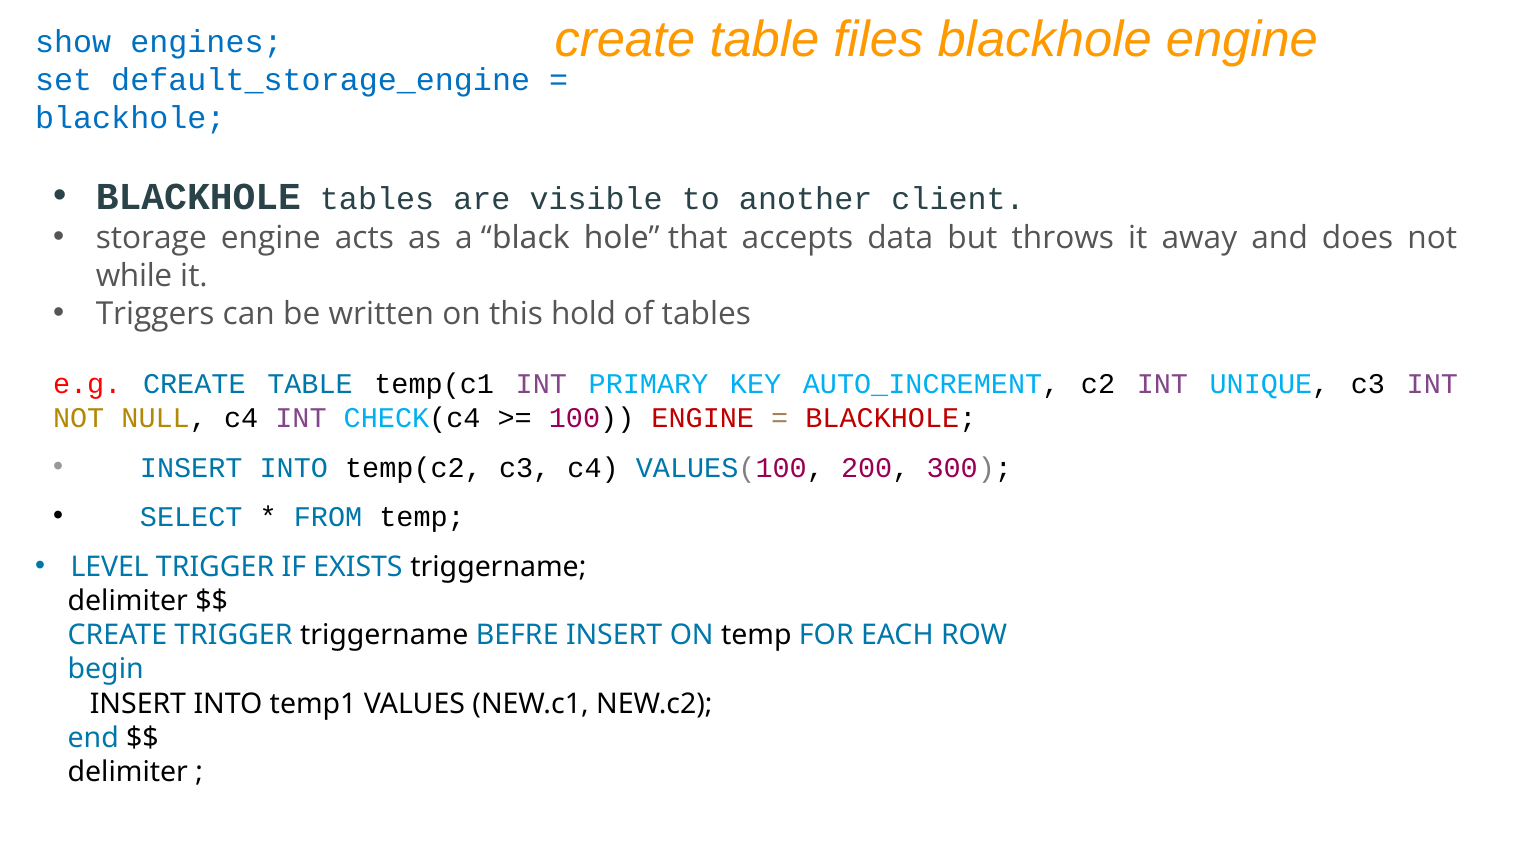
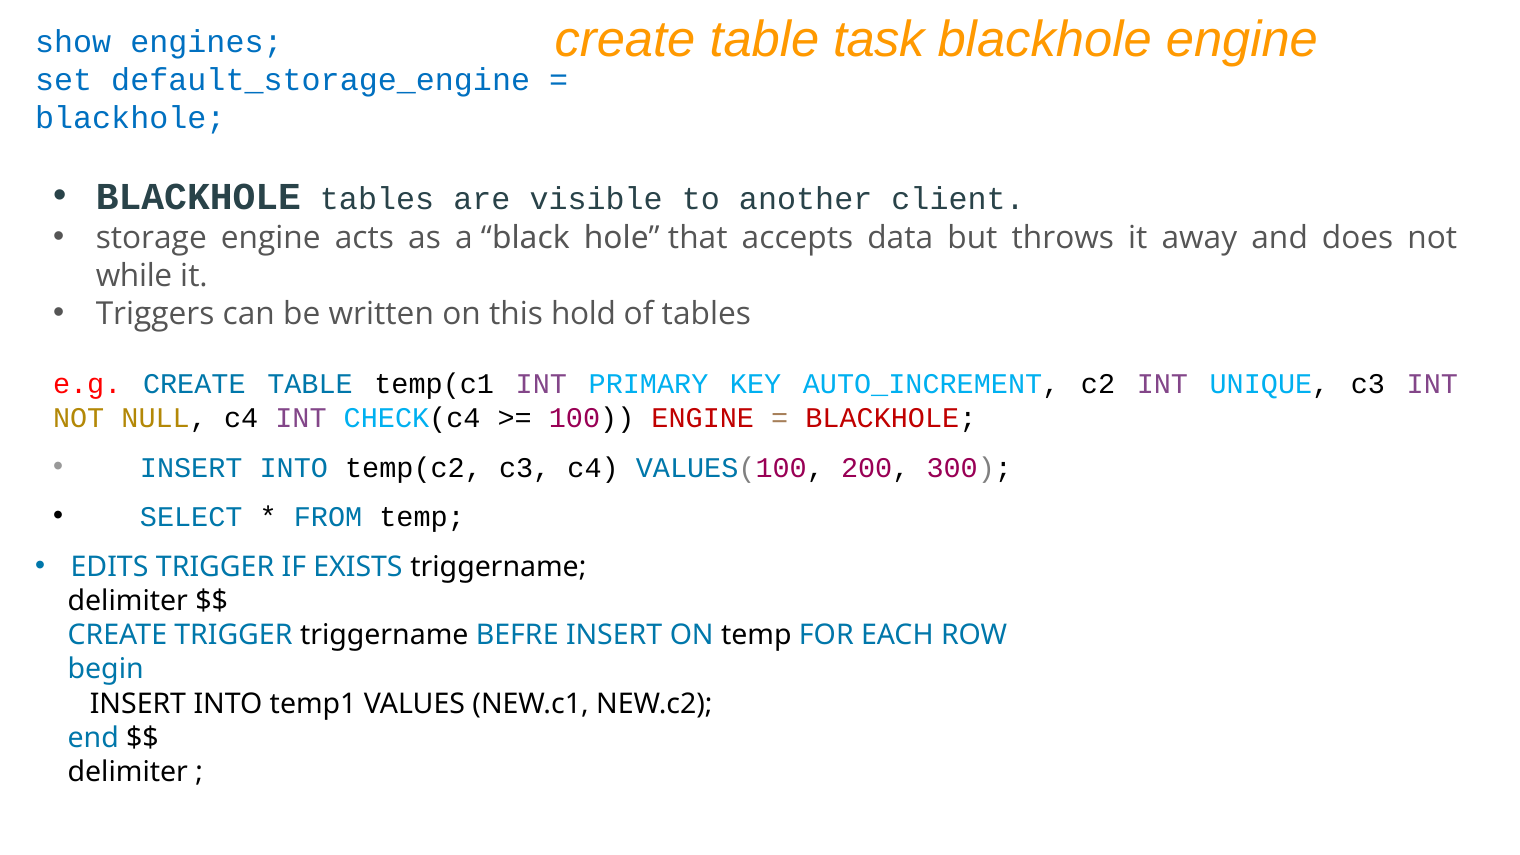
files: files -> task (879, 40)
LEVEL: LEVEL -> EDITS (110, 567)
